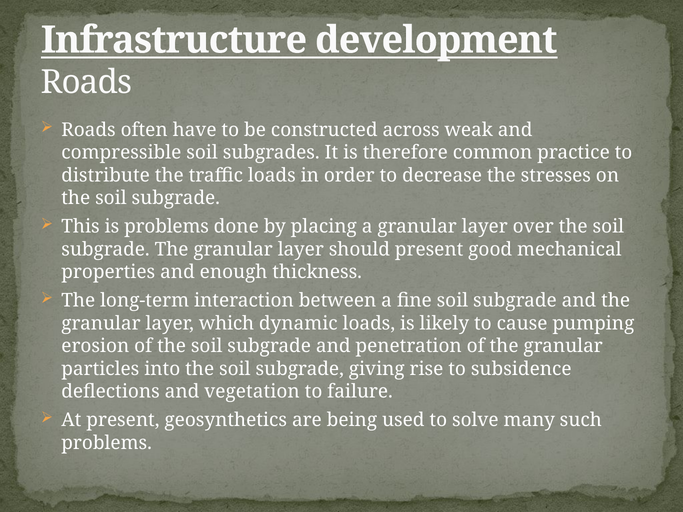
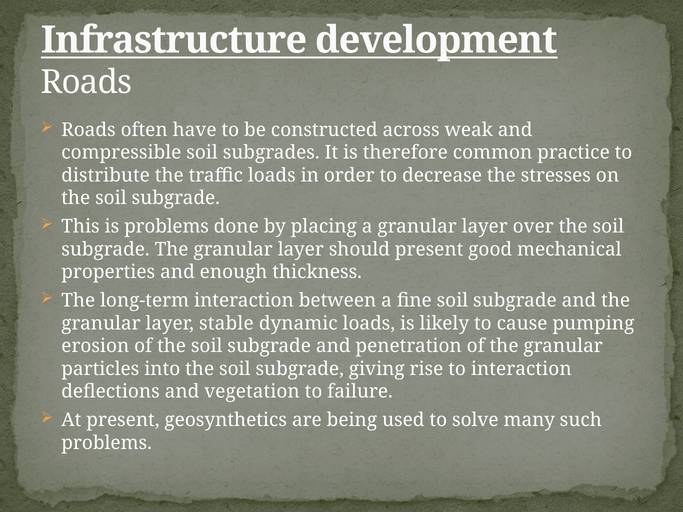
which: which -> stable (226, 324)
to subsidence: subsidence -> interaction (521, 369)
